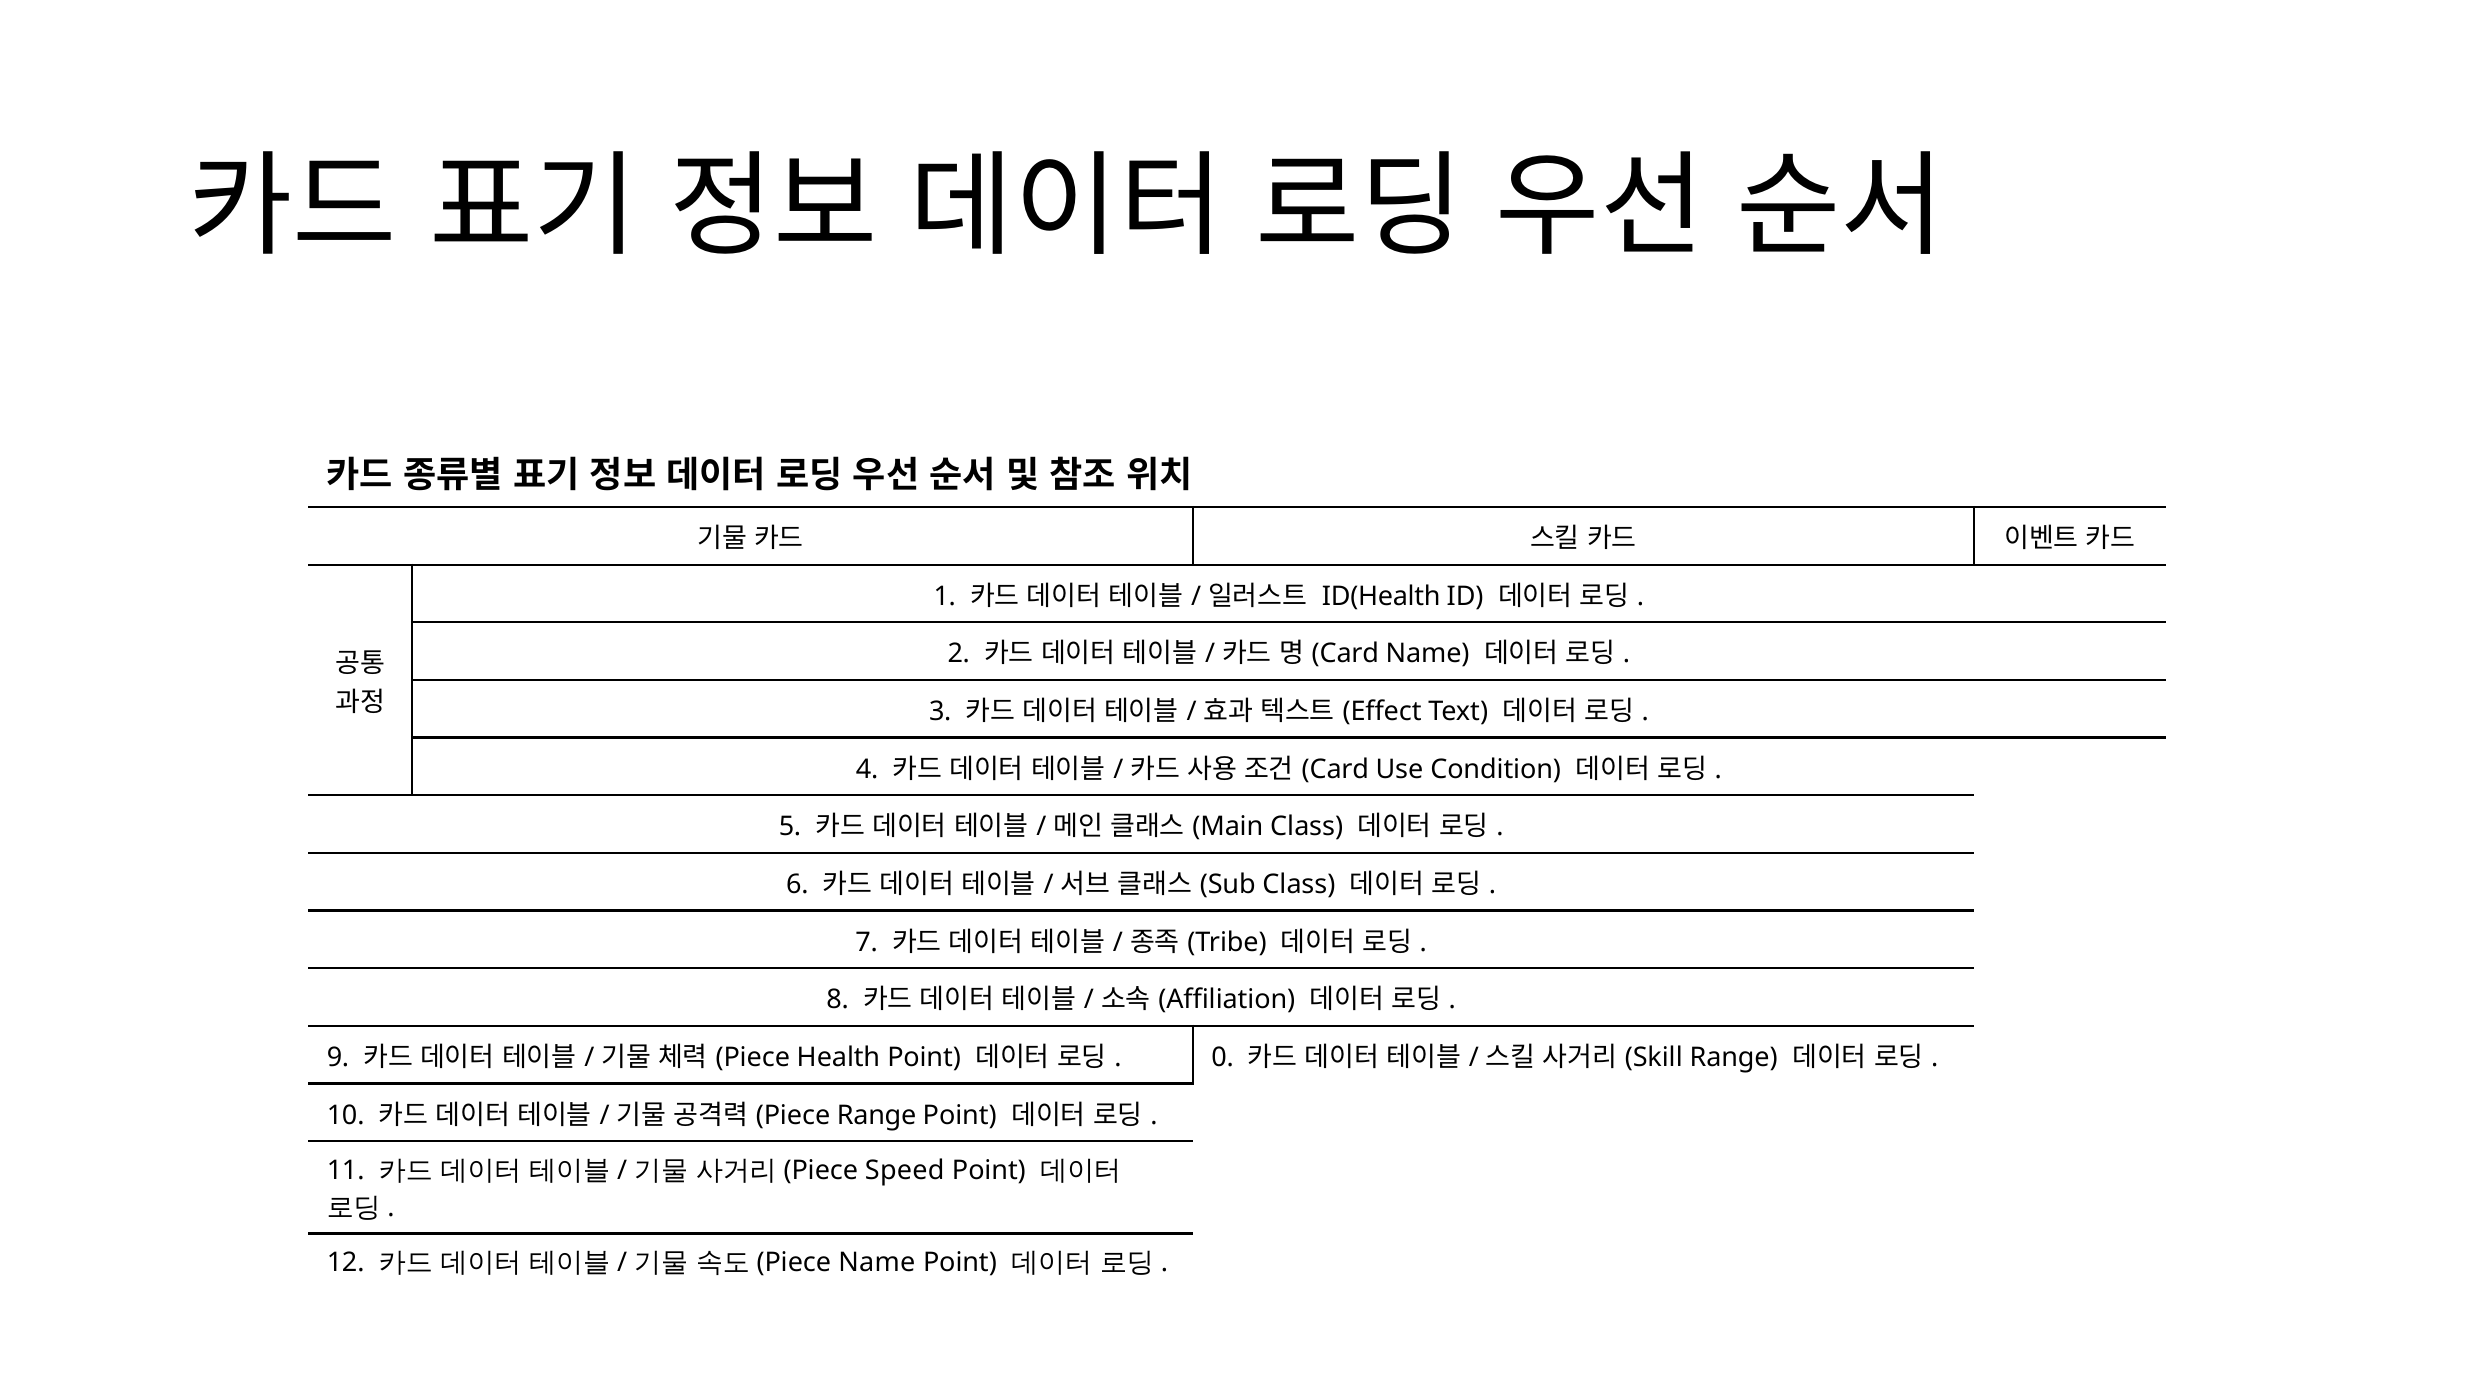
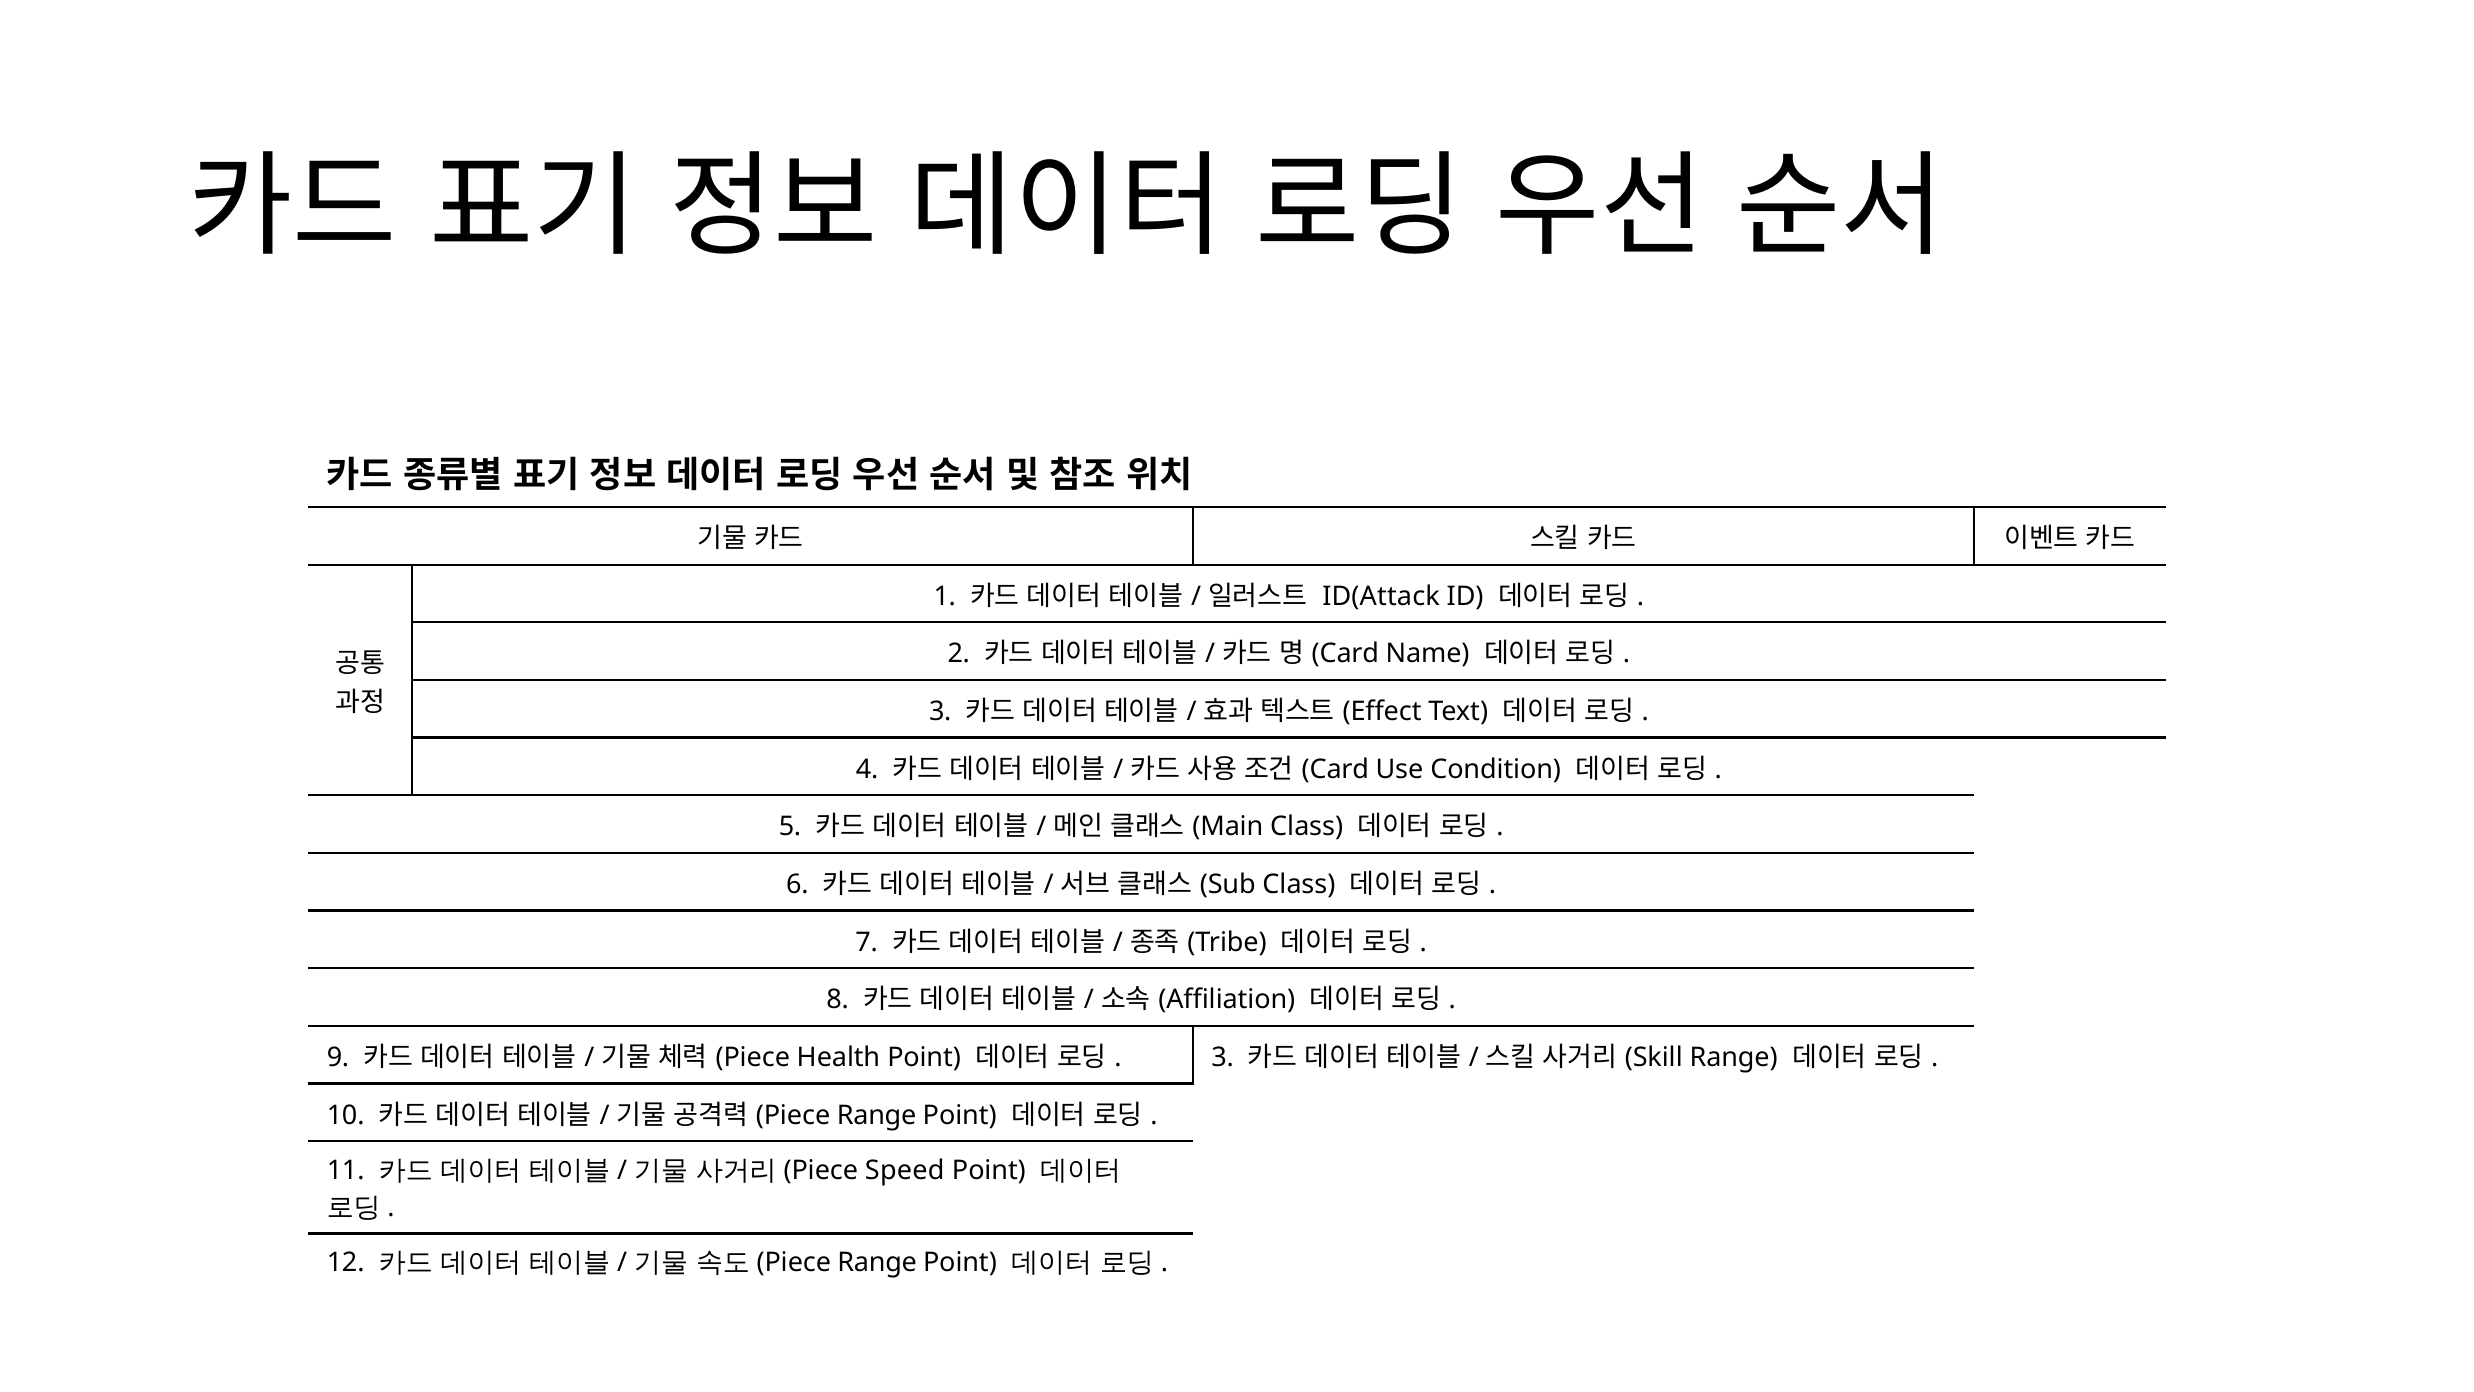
ID(Health: ID(Health -> ID(Attack (1381, 596)
0: 0 -> 3 (1223, 1057)
Name: Name -> Range (877, 1262)
